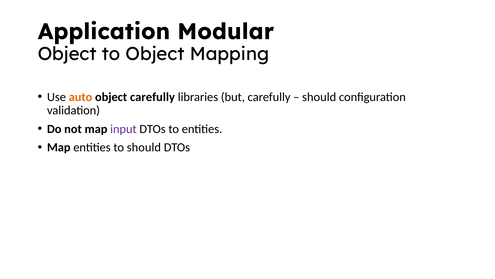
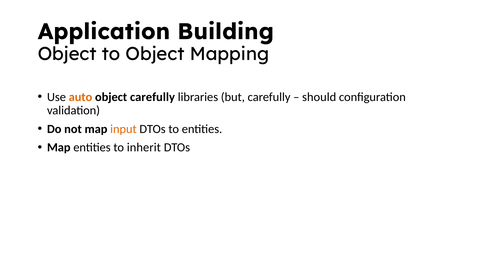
Modular: Modular -> Building (226, 32)
input colour: purple -> orange (123, 129)
to should: should -> inherit (144, 147)
